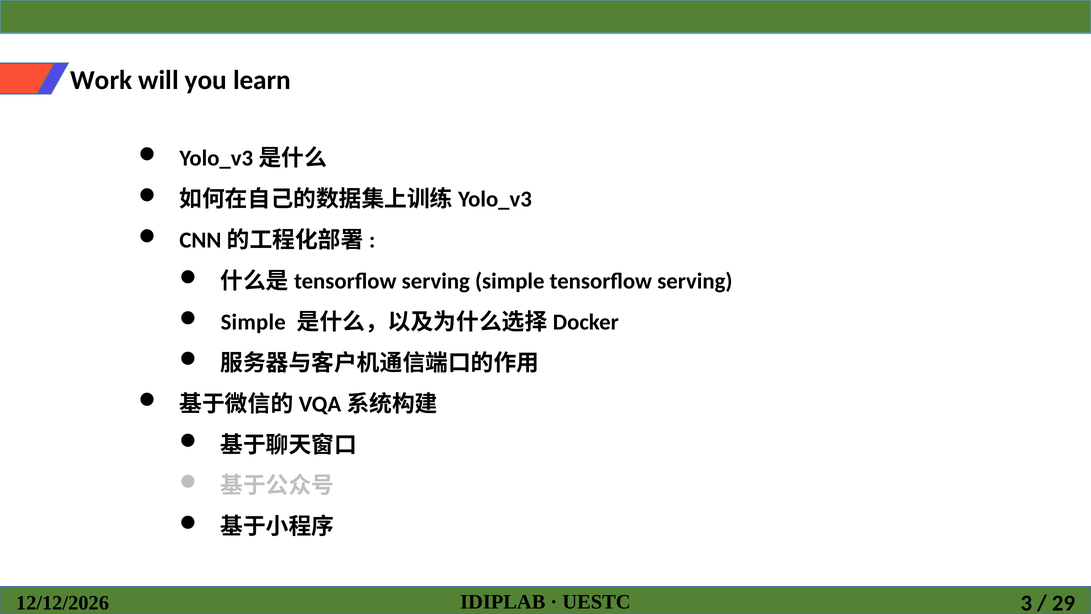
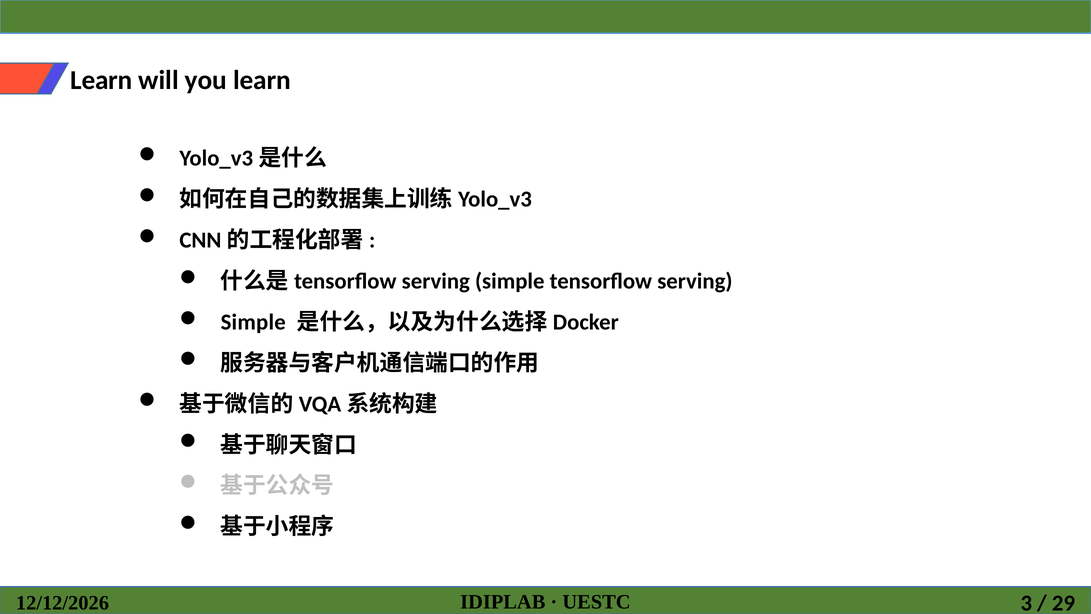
Work: Work -> Learn (101, 80)
